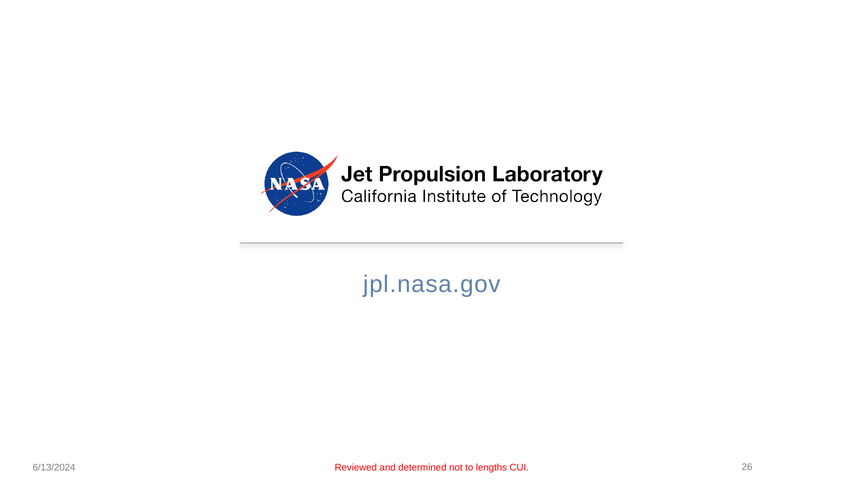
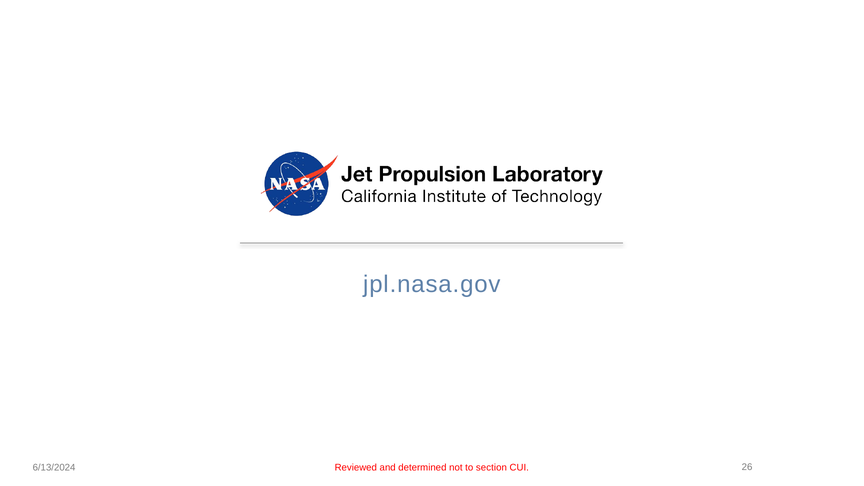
lengths: lengths -> section (491, 467)
